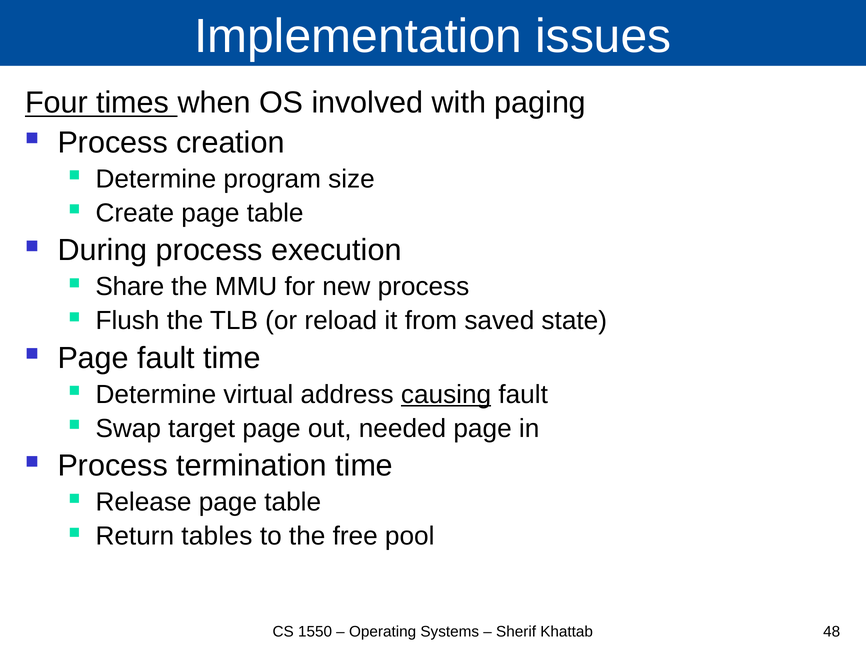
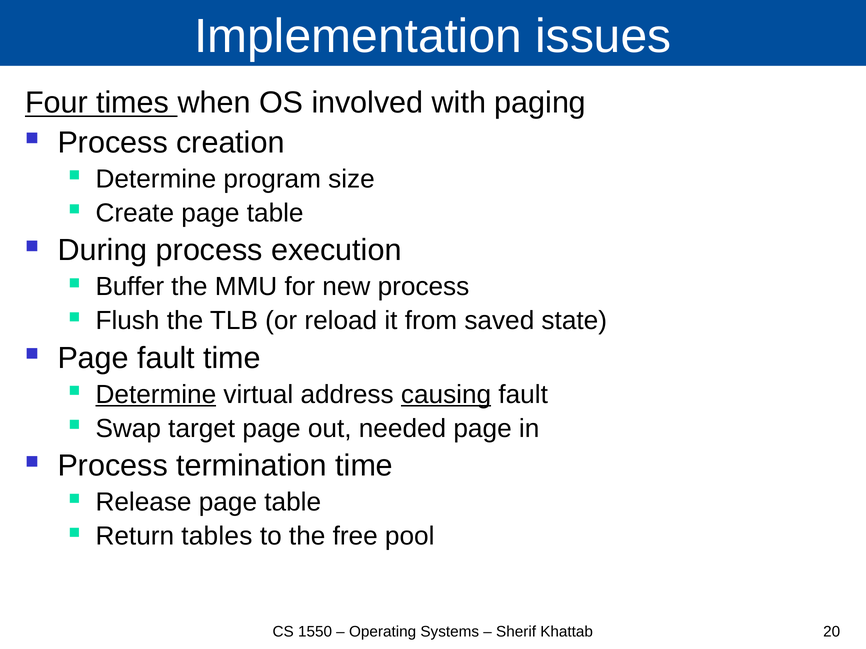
Share: Share -> Buffer (130, 287)
Determine underline: none -> present (156, 395)
48: 48 -> 20 (832, 632)
